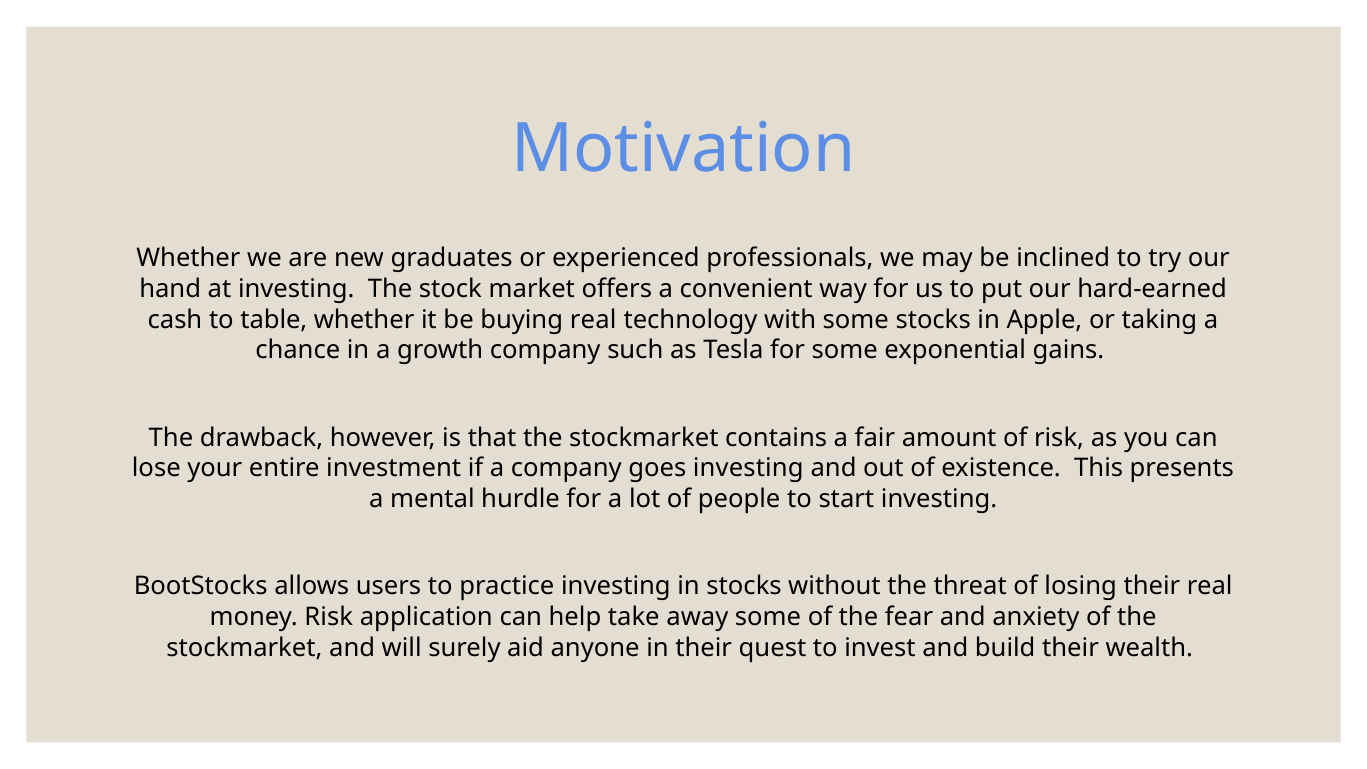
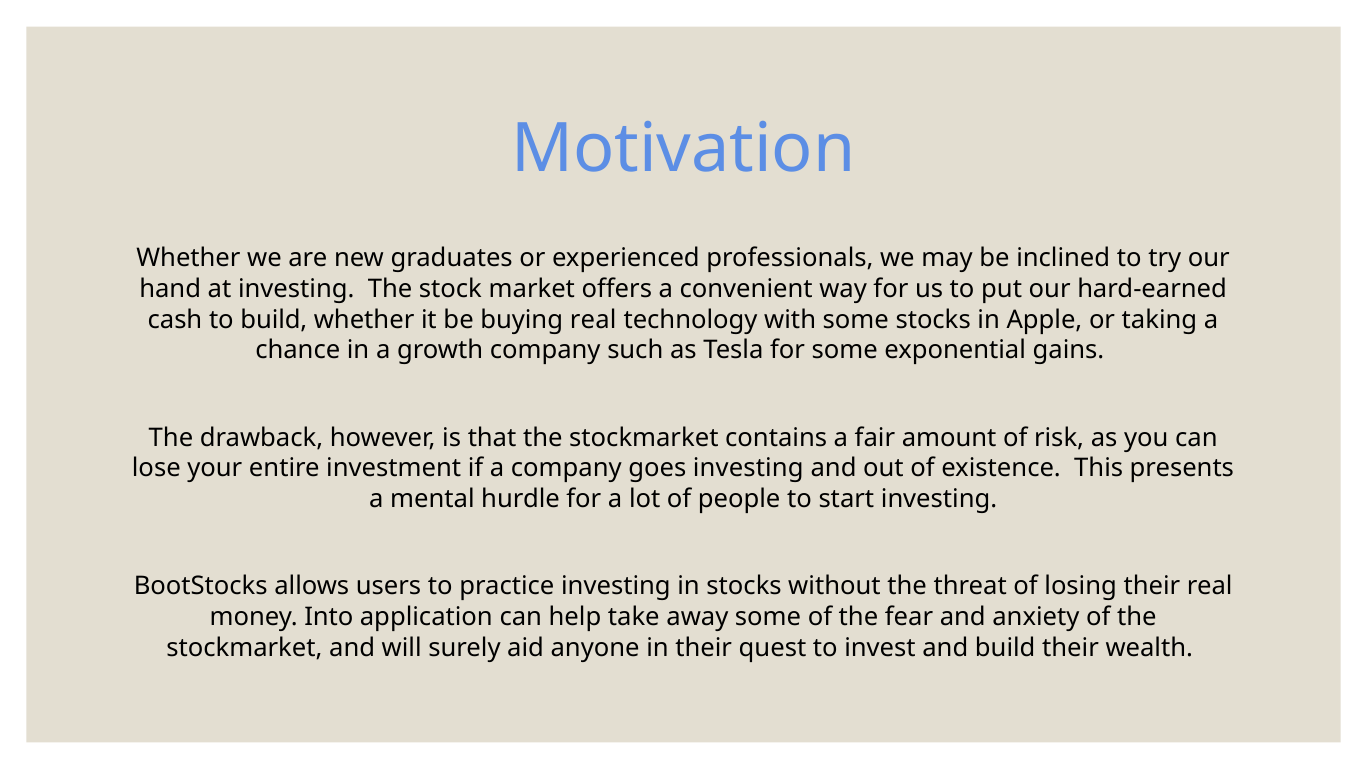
to table: table -> build (274, 320)
money Risk: Risk -> Into (329, 617)
